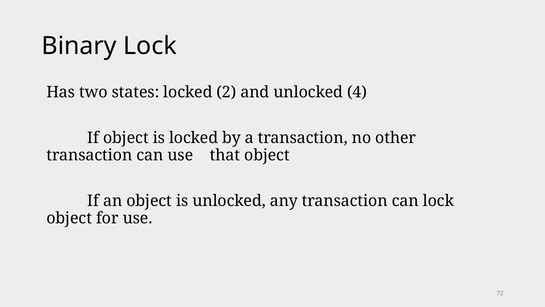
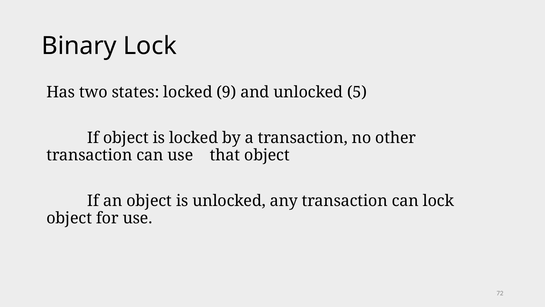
2: 2 -> 9 (226, 92)
4: 4 -> 5 (357, 92)
